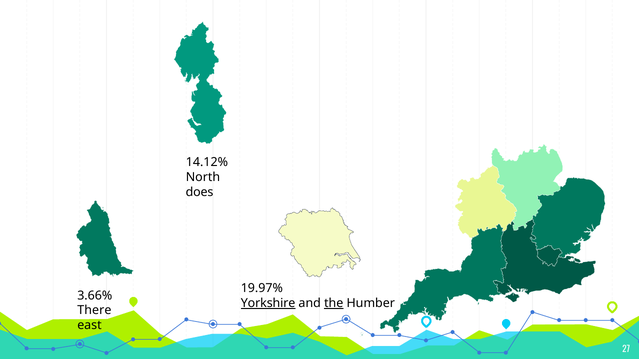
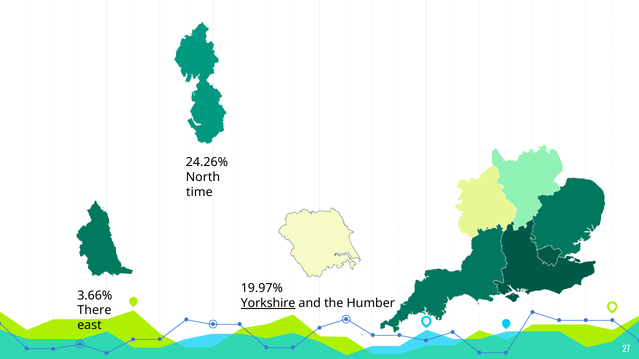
14.12%: 14.12% -> 24.26% (207, 162)
does: does -> time (199, 192)
the underline: present -> none (334, 304)
